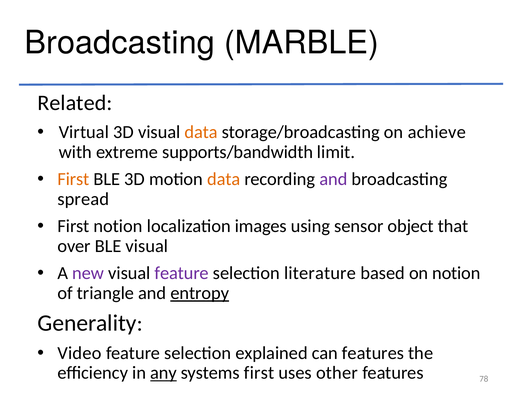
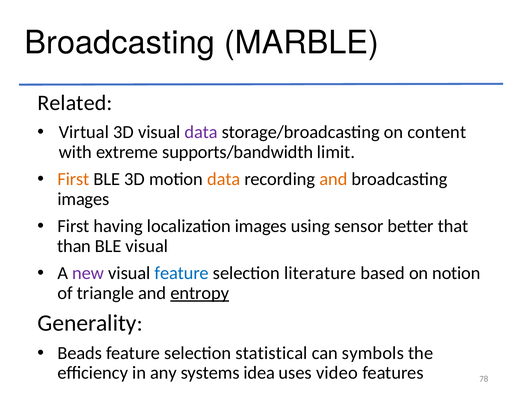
data colour: orange -> purple (201, 132)
achieve: achieve -> content (437, 132)
and colour: purple -> orange (333, 179)
spread: spread -> images (83, 199)
First notion: notion -> having (118, 226)
object: object -> better (411, 226)
over: over -> than (74, 246)
feature colour: purple -> blue (182, 274)
Video: Video -> Beads (80, 353)
explained: explained -> statistical (271, 353)
can features: features -> symbols (373, 353)
any underline: present -> none (163, 373)
systems first: first -> idea (259, 373)
other: other -> video (337, 373)
